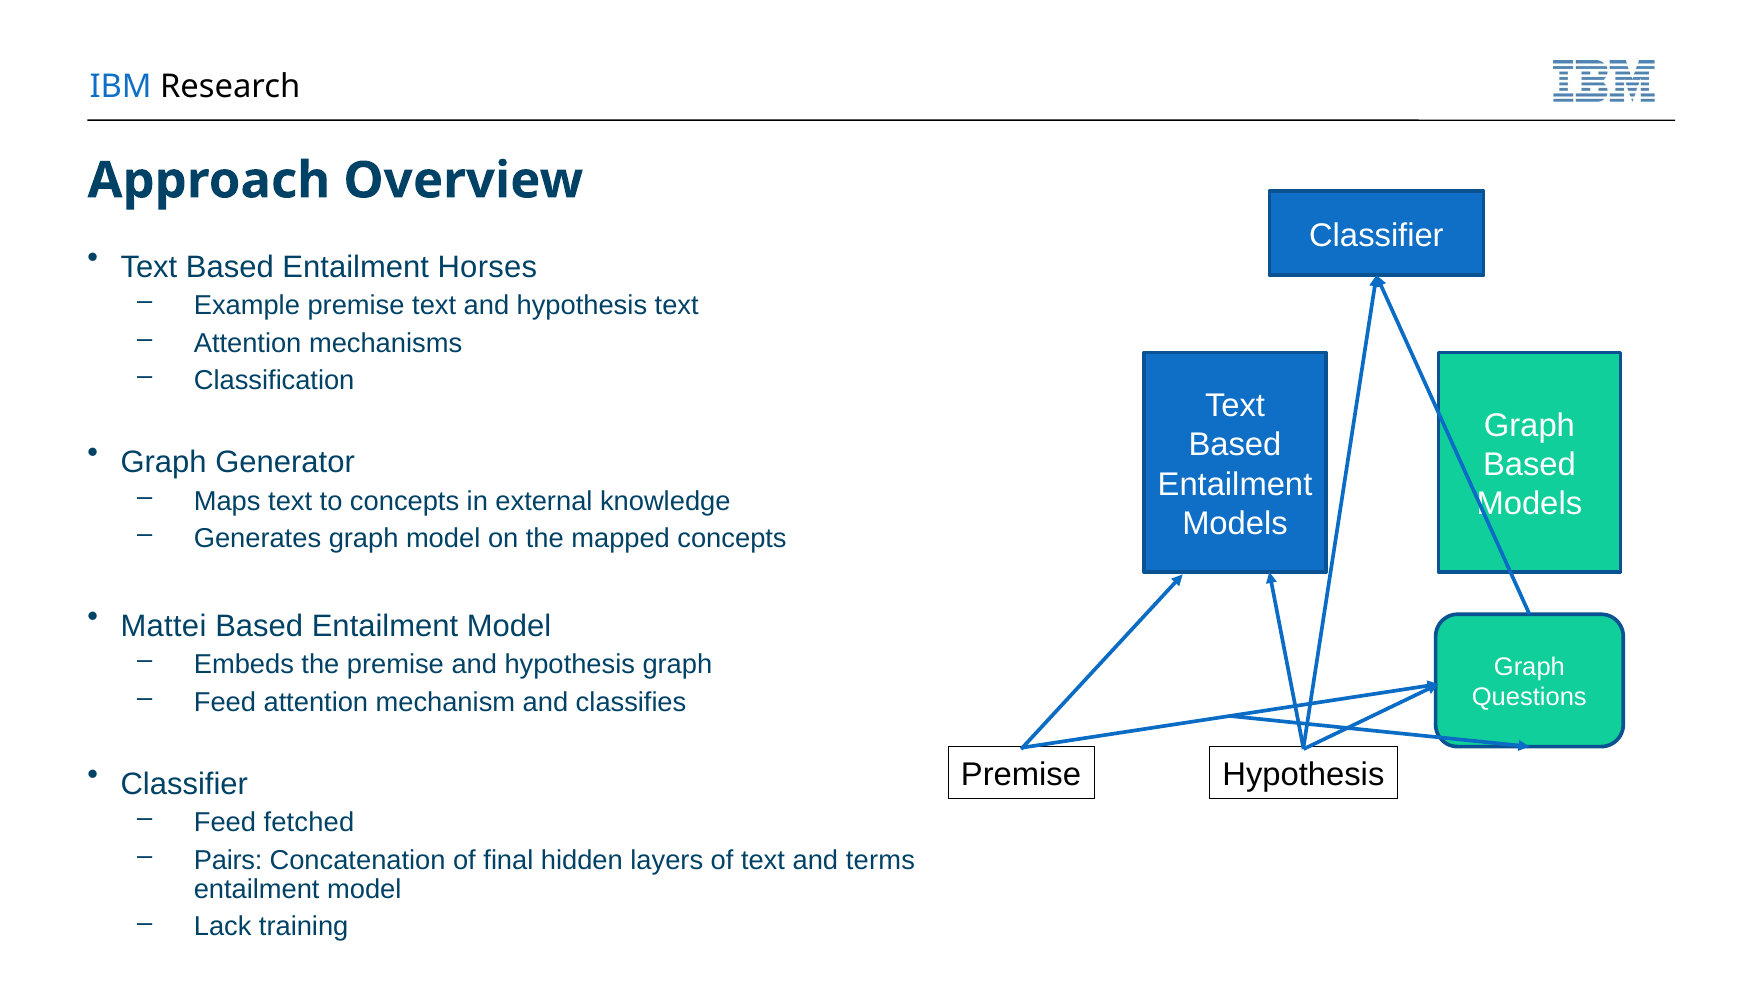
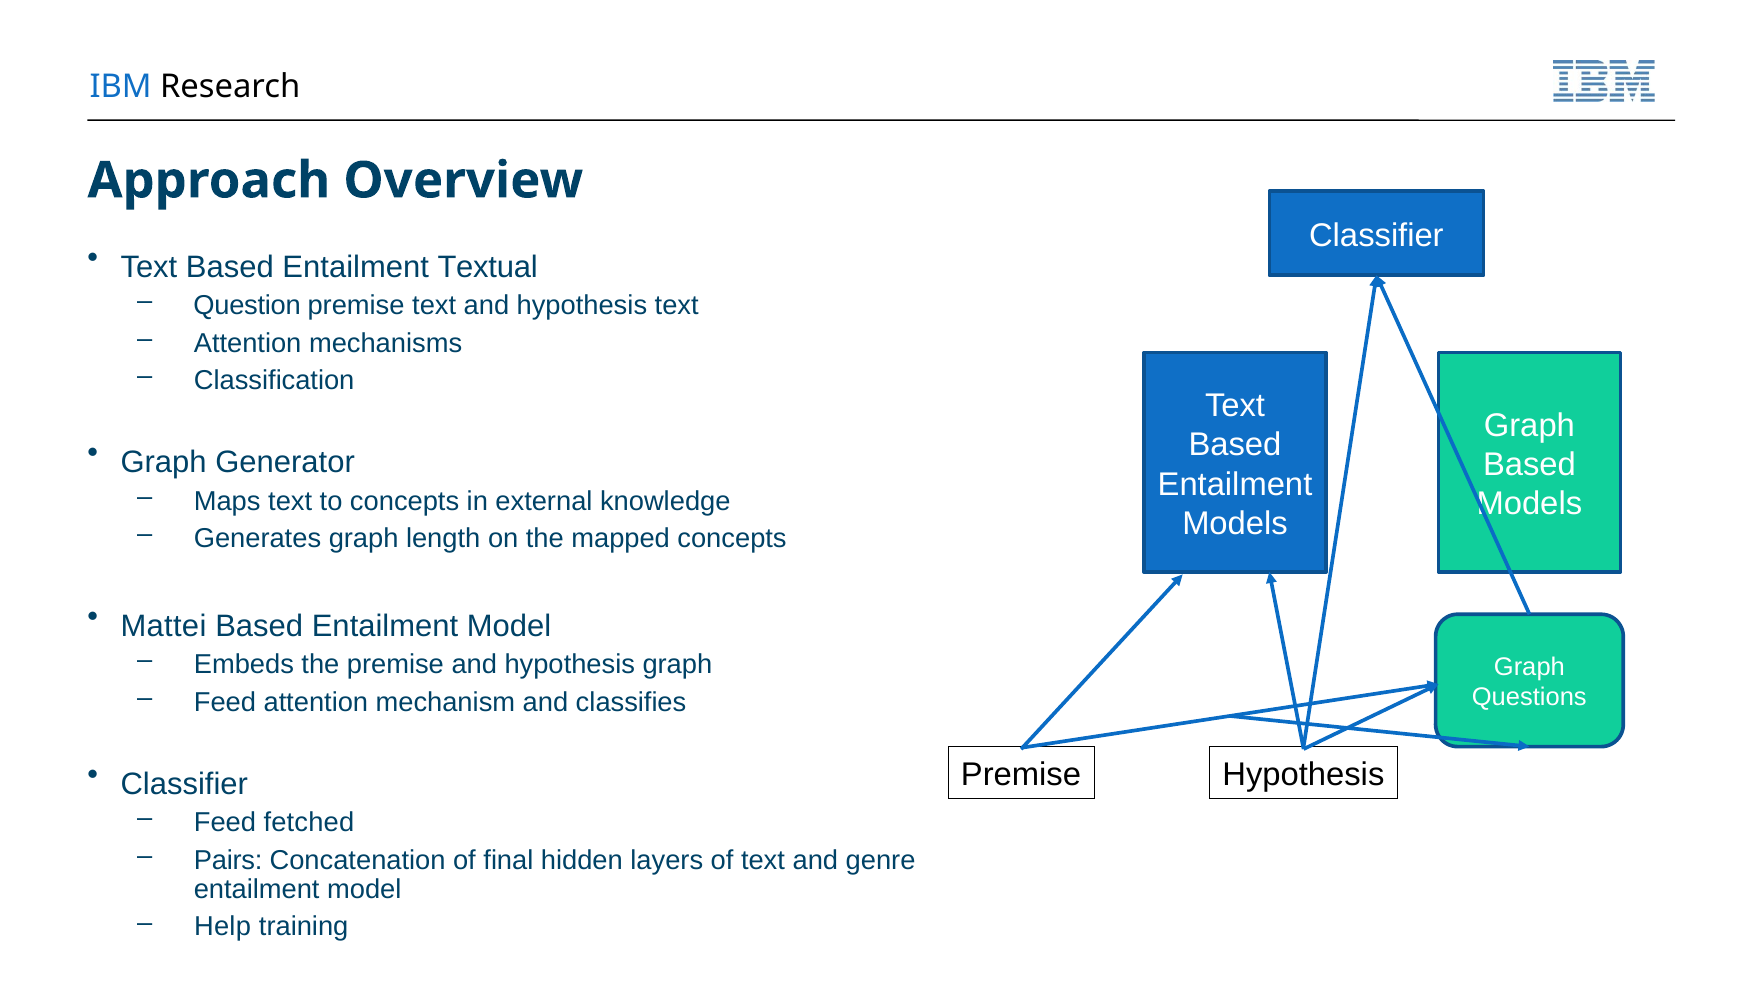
Horses: Horses -> Textual (488, 267)
Example: Example -> Question (247, 306)
graph model: model -> length (443, 539)
terms: terms -> genre (881, 860)
Lack: Lack -> Help (223, 927)
